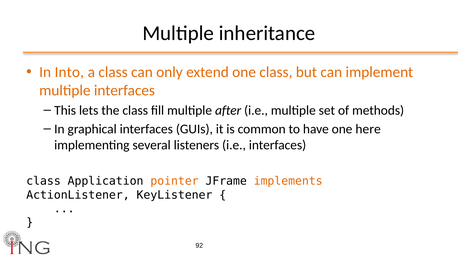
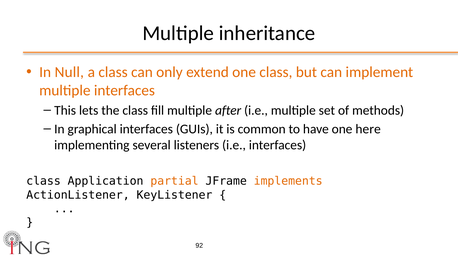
Into: Into -> Null (69, 72)
pointer: pointer -> partial (175, 181)
